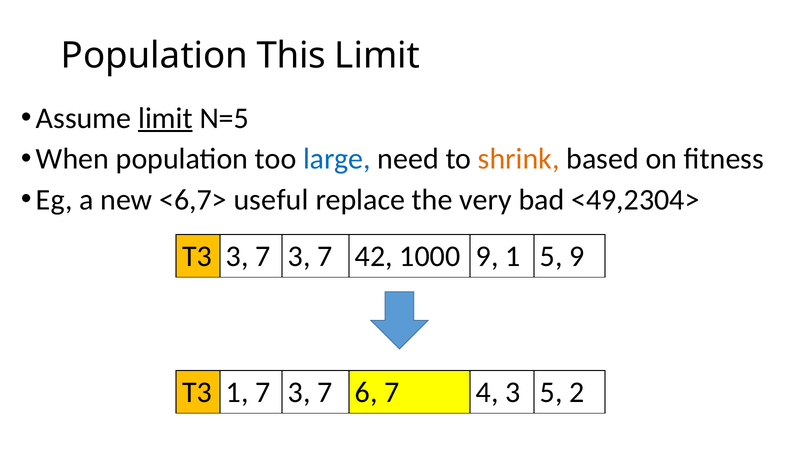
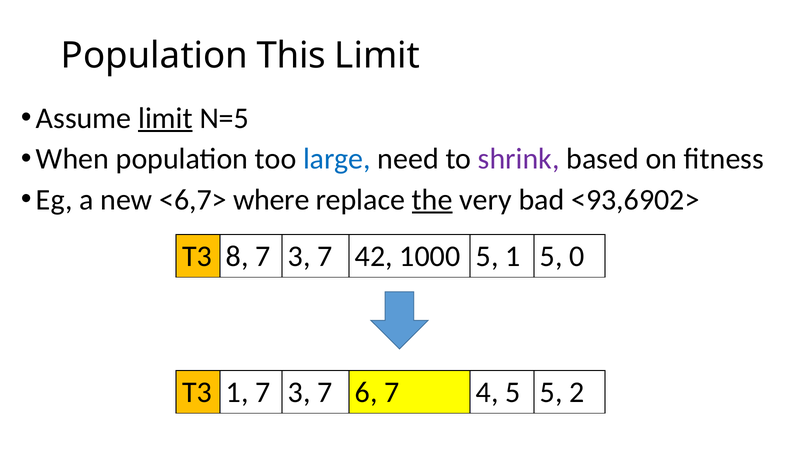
shrink colour: orange -> purple (519, 159)
useful: useful -> where (271, 200)
the underline: none -> present (432, 200)
<49,2304>: <49,2304> -> <93,6902> (635, 200)
T3 3: 3 -> 8 (237, 256)
1000 9: 9 -> 5 (487, 256)
5 9: 9 -> 0 (577, 256)
4 3: 3 -> 5 (513, 392)
